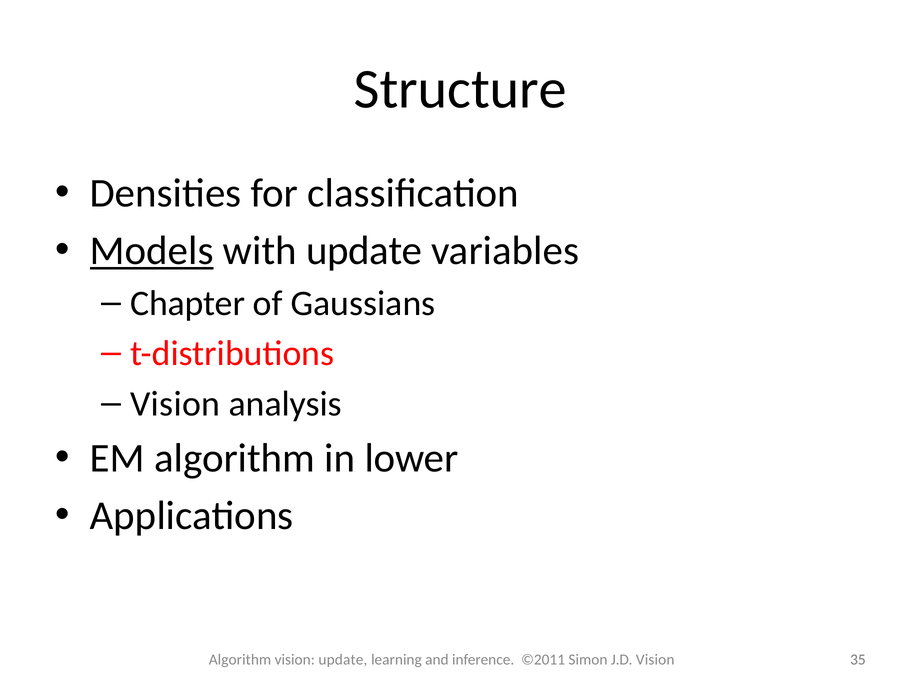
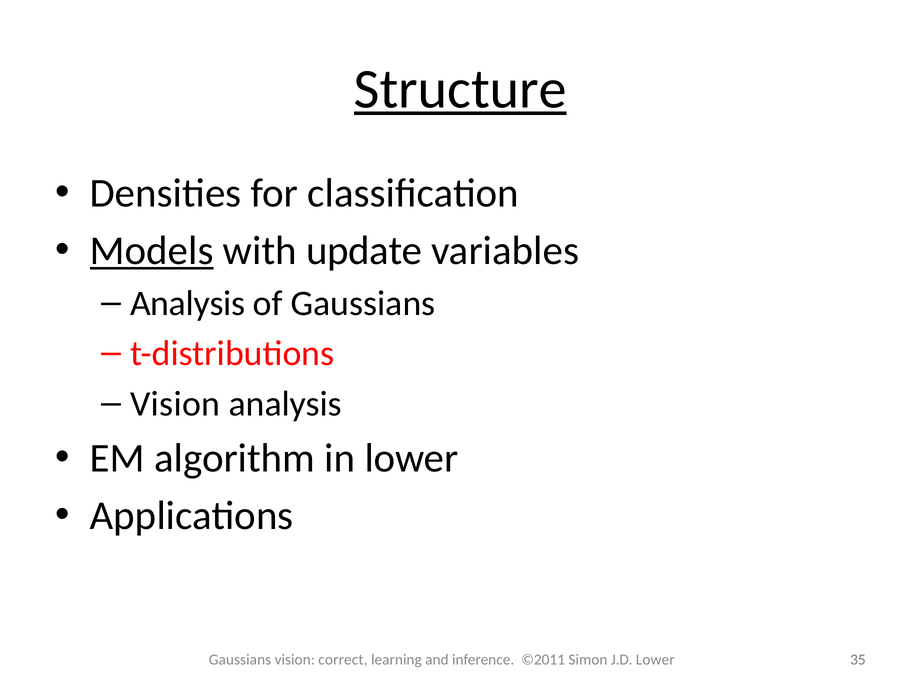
Structure underline: none -> present (460, 89)
Chapter: Chapter -> Analysis (188, 303)
Algorithm: Algorithm -> Gaussians (240, 660)
vision update: update -> correct (343, 660)
J.D Vision: Vision -> Lower (655, 660)
